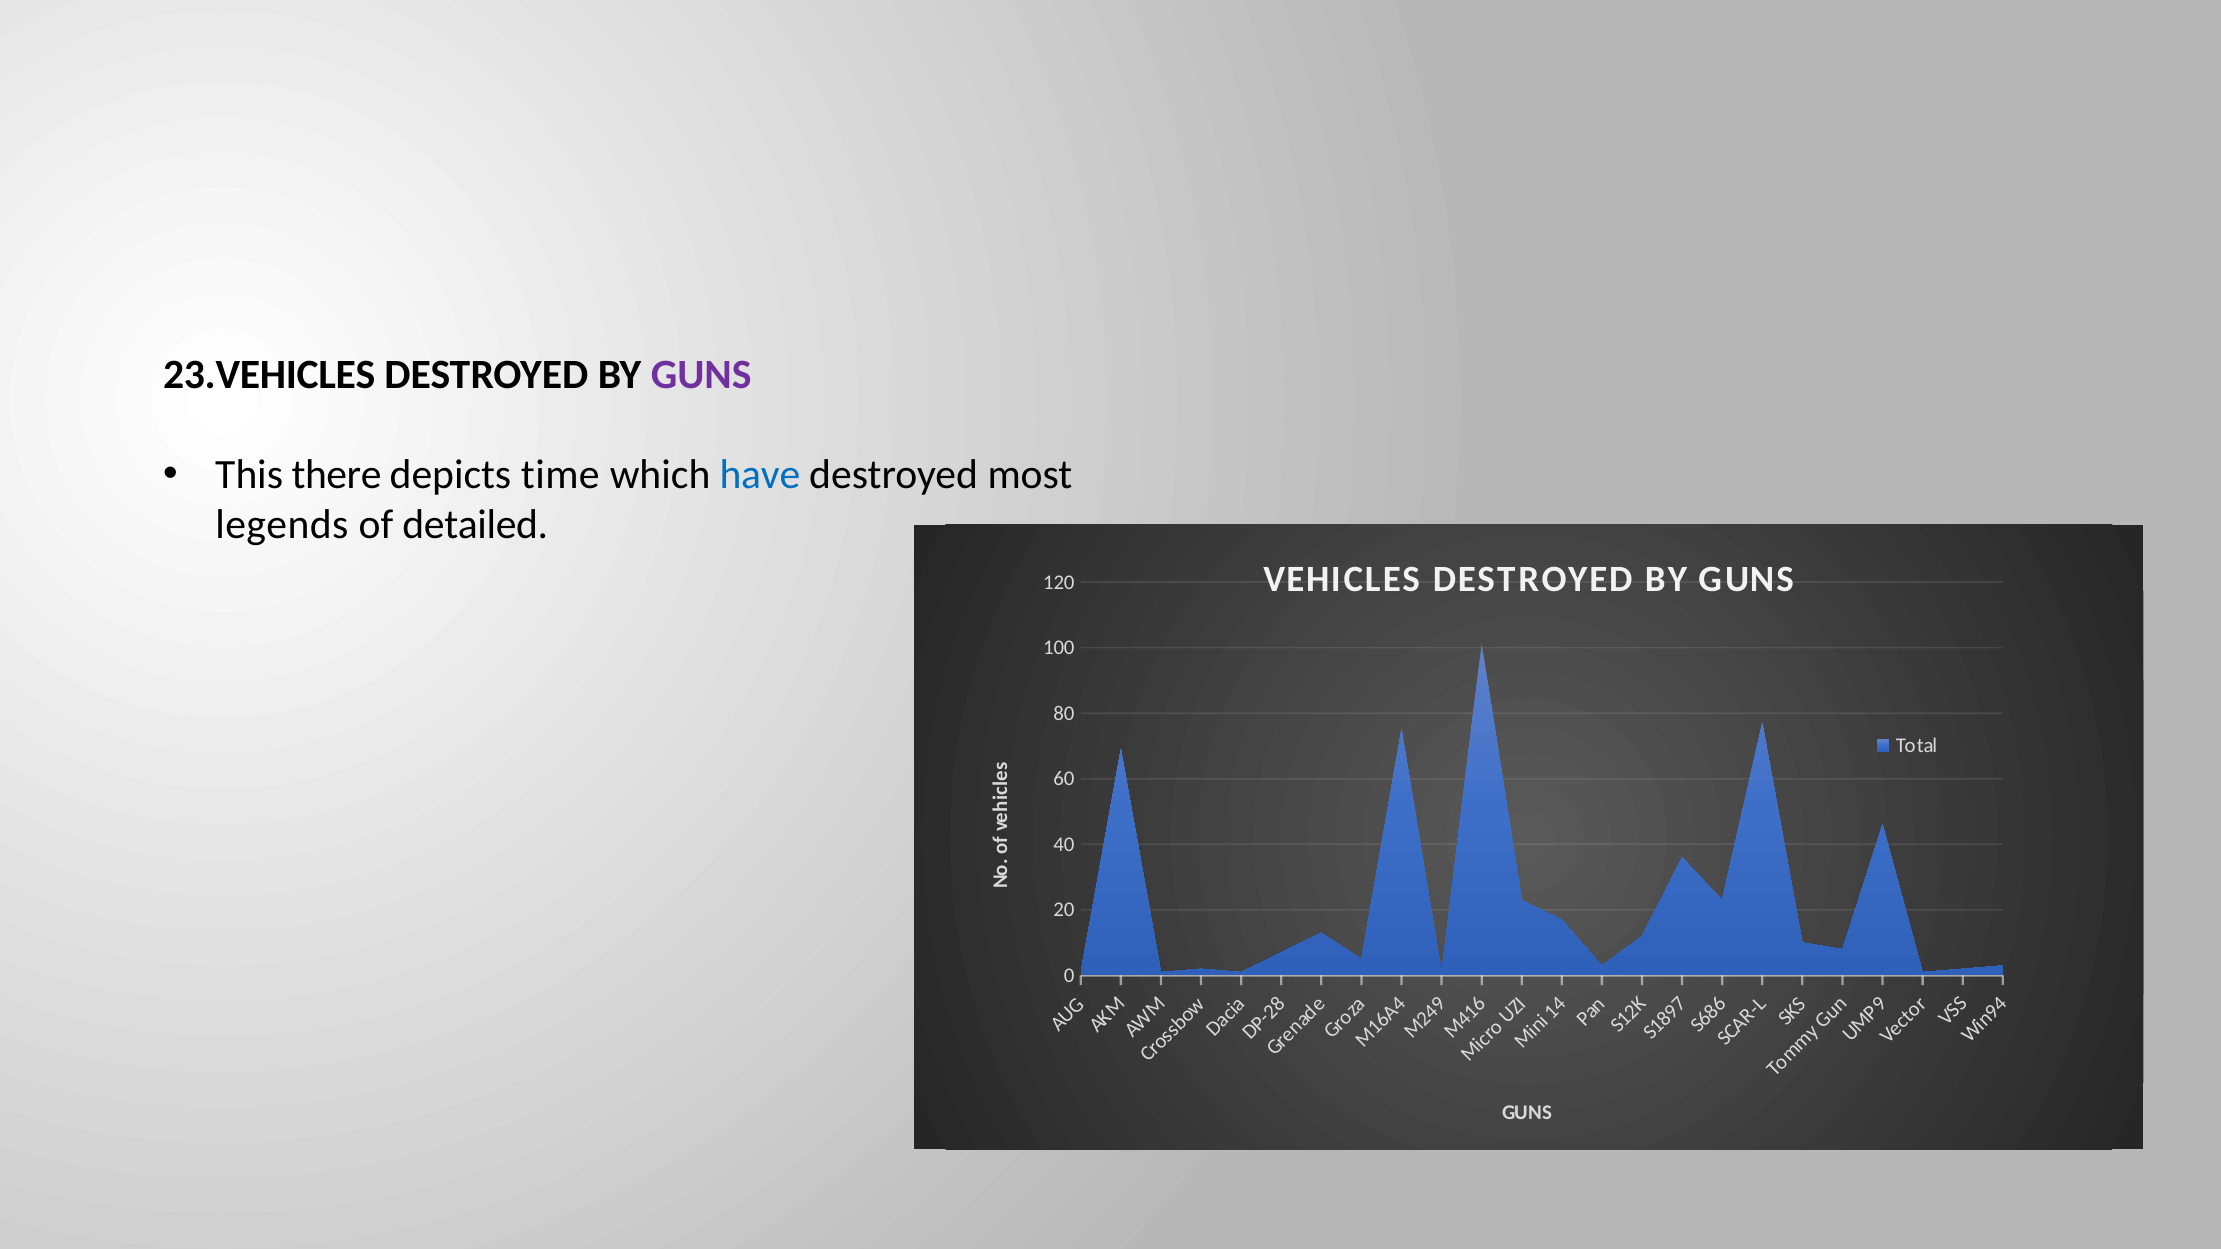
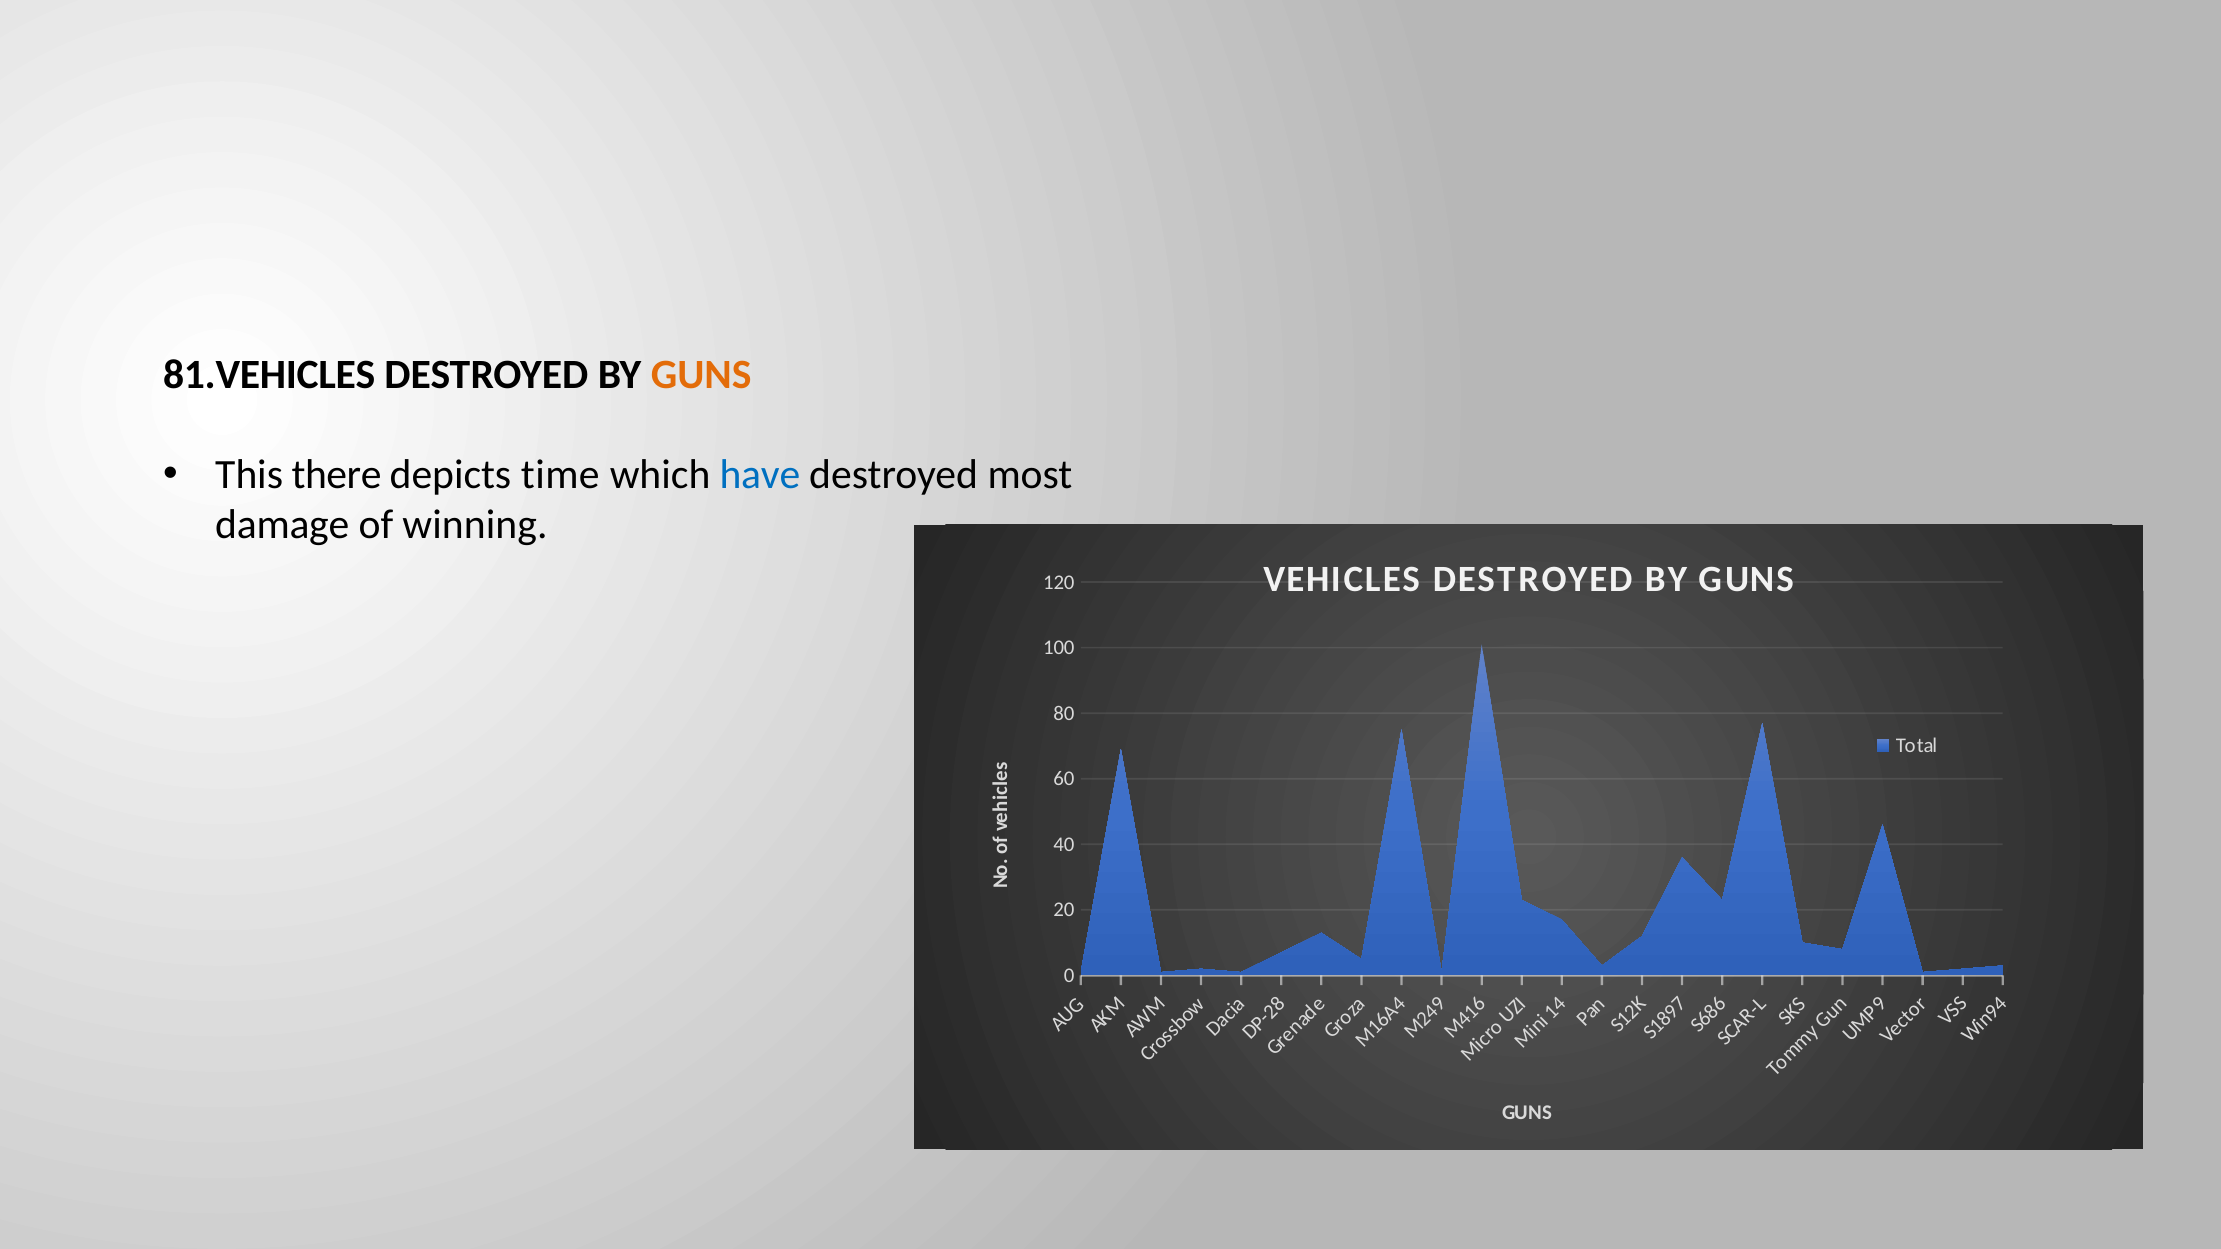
23.VEHICLES: 23.VEHICLES -> 81.VEHICLES (269, 375)
GUNS colour: purple -> orange (701, 375)
legends: legends -> damage (282, 525)
detailed: detailed -> winning (475, 525)
